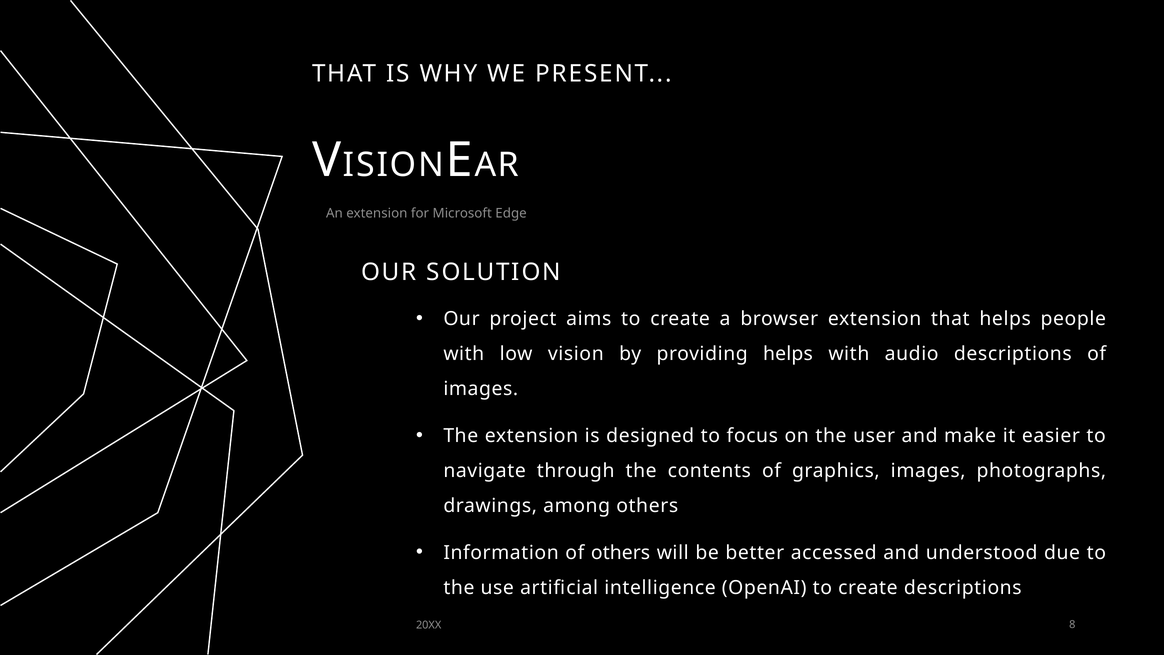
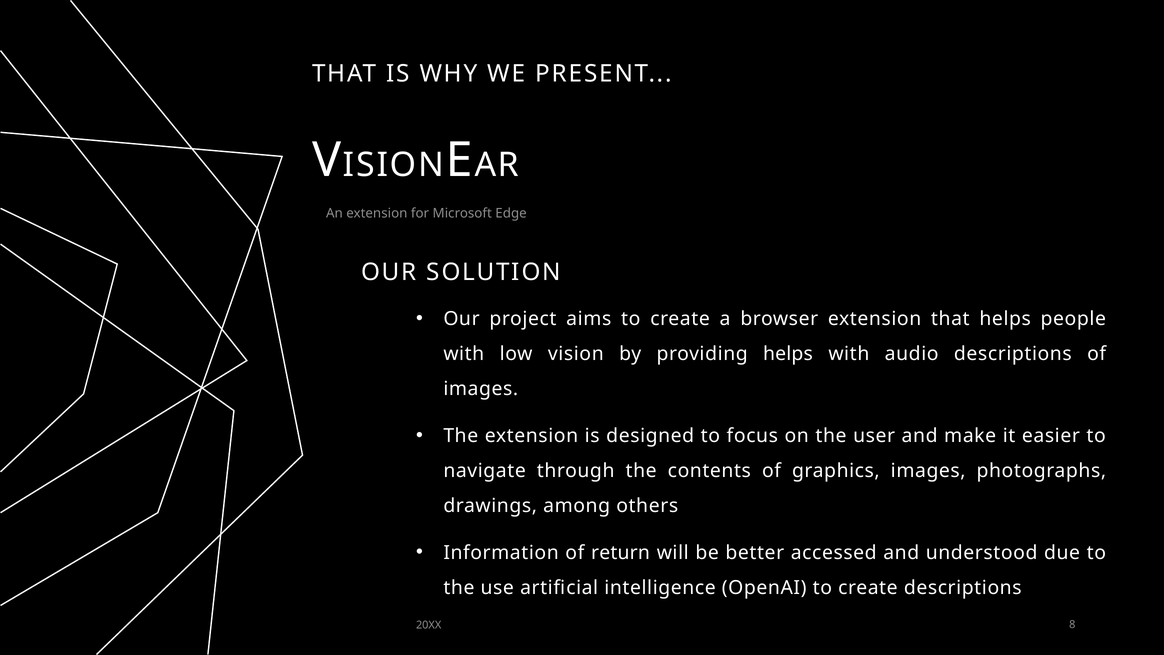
of others: others -> return (620, 552)
